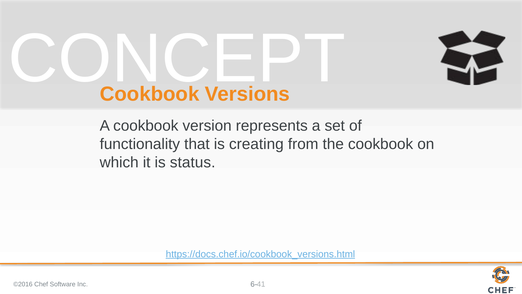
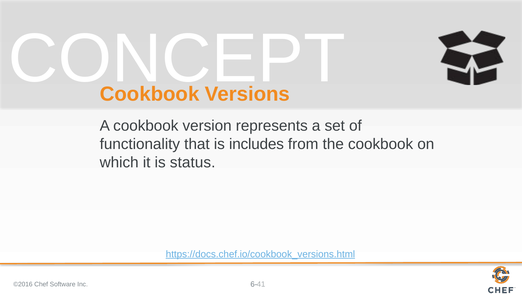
creating: creating -> includes (256, 144)
